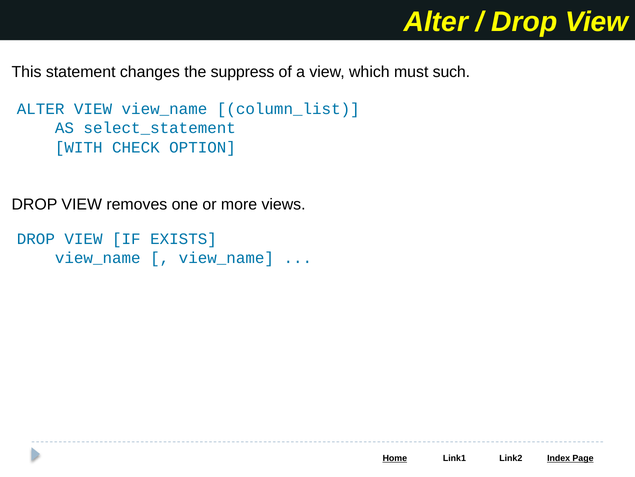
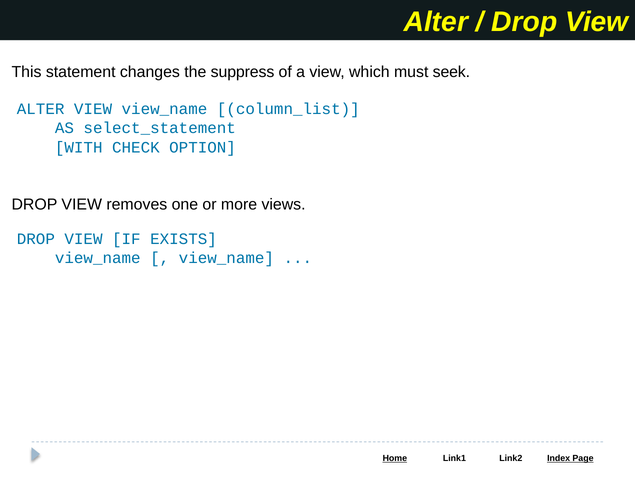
such: such -> seek (451, 72)
